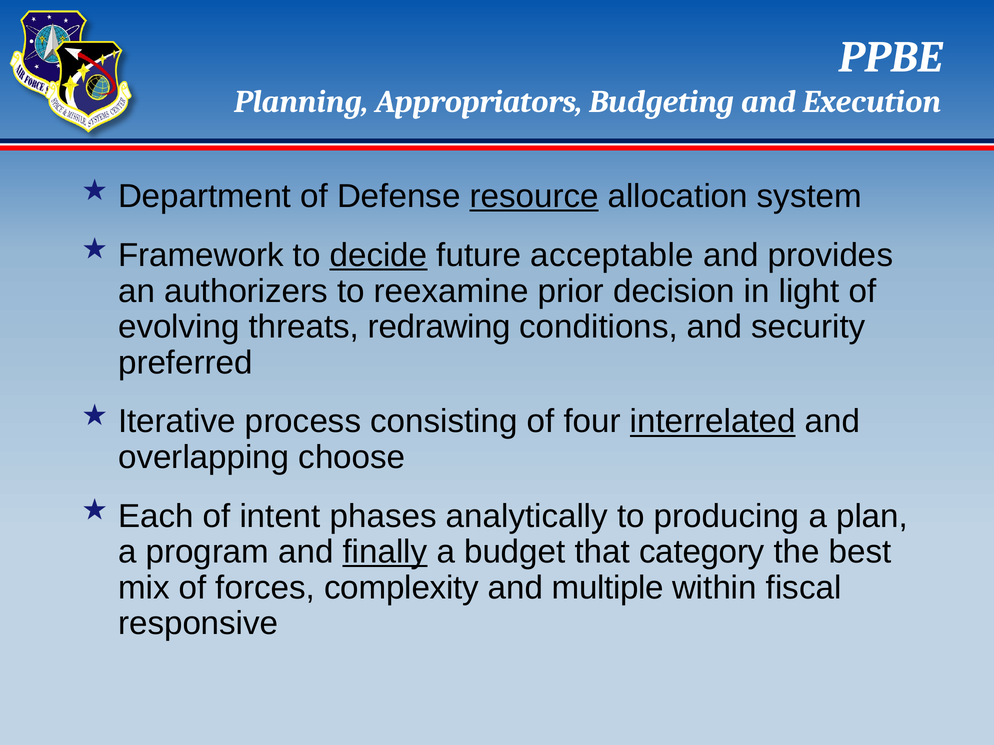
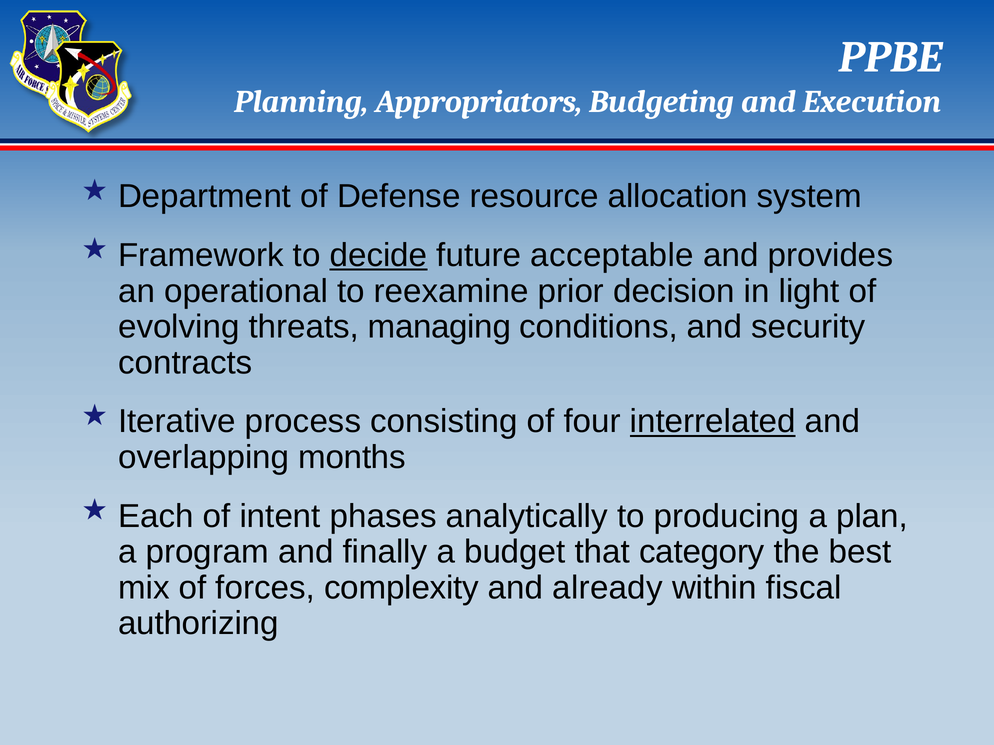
resource underline: present -> none (534, 197)
authorizers: authorizers -> operational (246, 291)
redrawing: redrawing -> managing (439, 327)
preferred: preferred -> contracts (185, 363)
choose: choose -> months (352, 458)
finally underline: present -> none (385, 552)
multiple: multiple -> already (608, 588)
responsive: responsive -> authorizing (198, 624)
